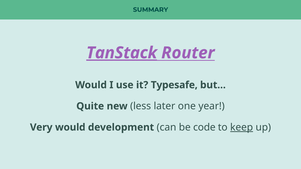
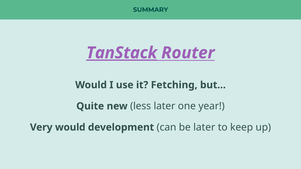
Typesafe: Typesafe -> Fetching (174, 85)
be code: code -> later (204, 128)
keep underline: present -> none (242, 128)
